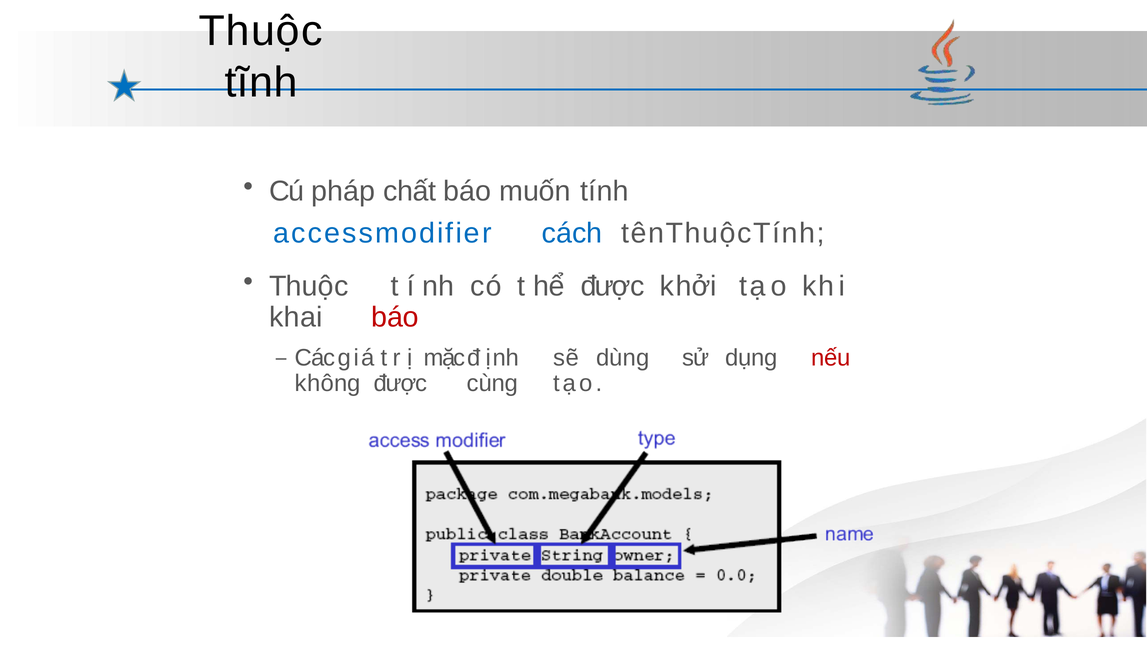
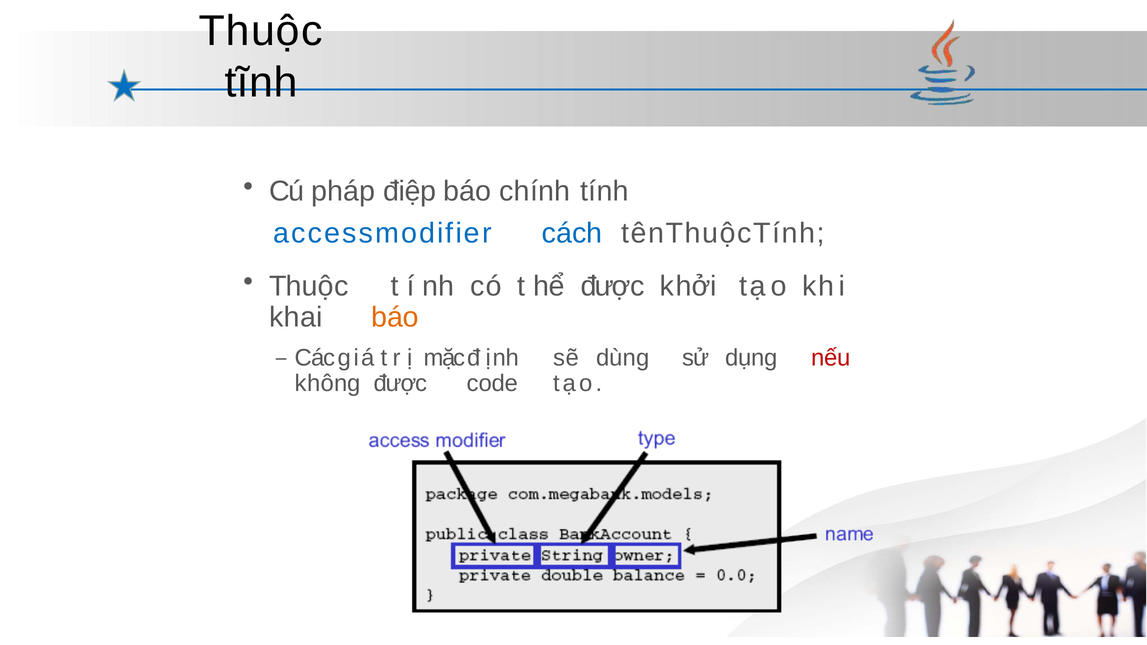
chất: chất -> điệp (410, 191)
muốn: muốn -> chính (535, 191)
báo colour: red -> orange (395, 317)
cùng: cùng -> code (493, 384)
